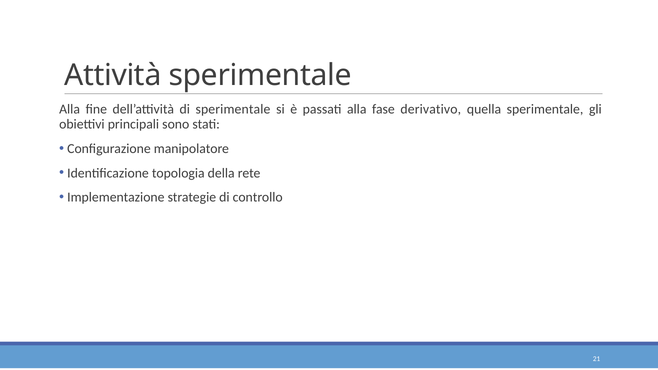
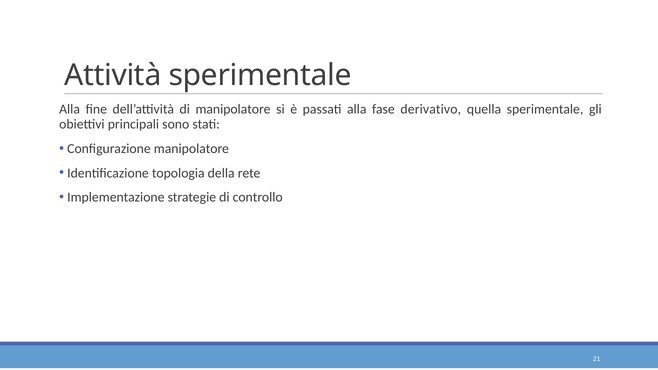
di sperimentale: sperimentale -> manipolatore (233, 109)
